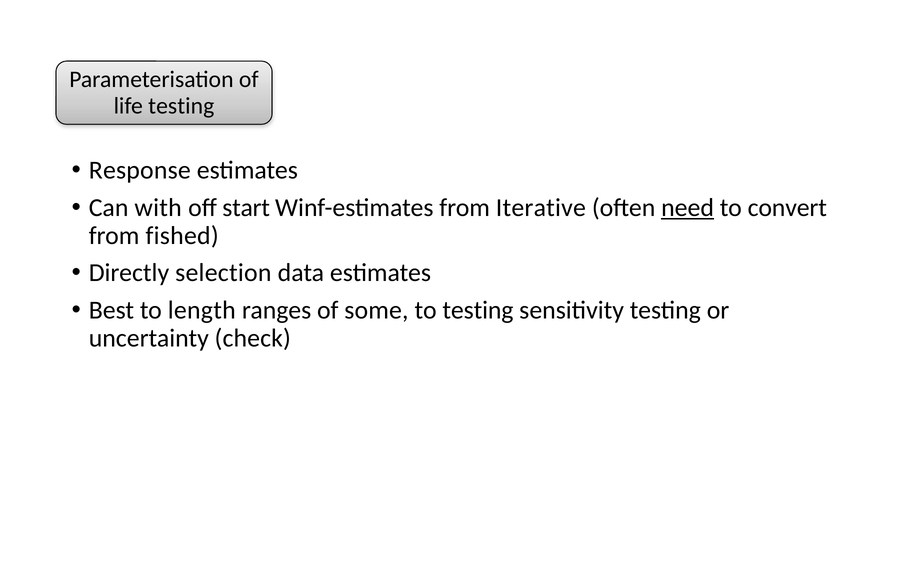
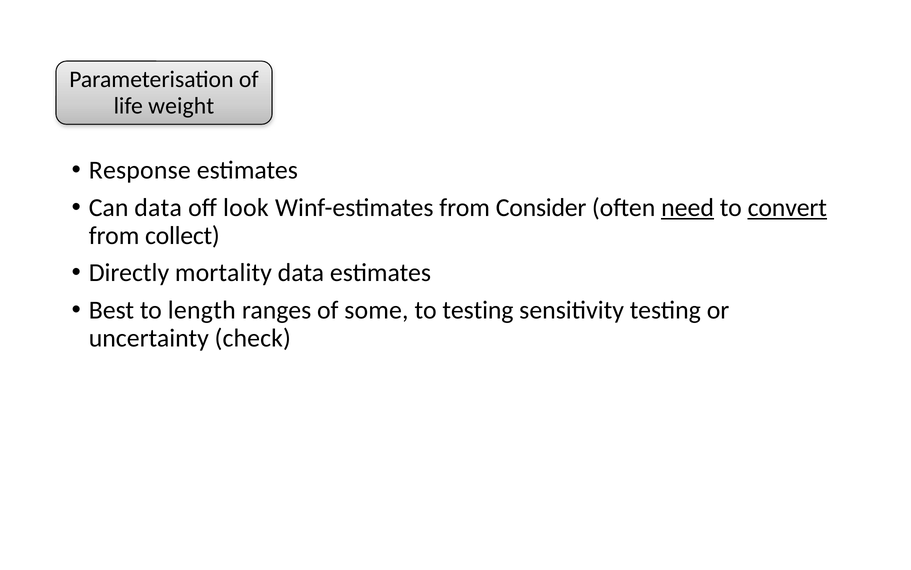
life testing: testing -> weight (181, 106)
Can with: with -> data (158, 207)
start: start -> look (246, 207)
Iterative: Iterative -> Consider (541, 207)
convert underline: none -> present (787, 207)
fished: fished -> collect (182, 235)
selection: selection -> mortality (223, 273)
